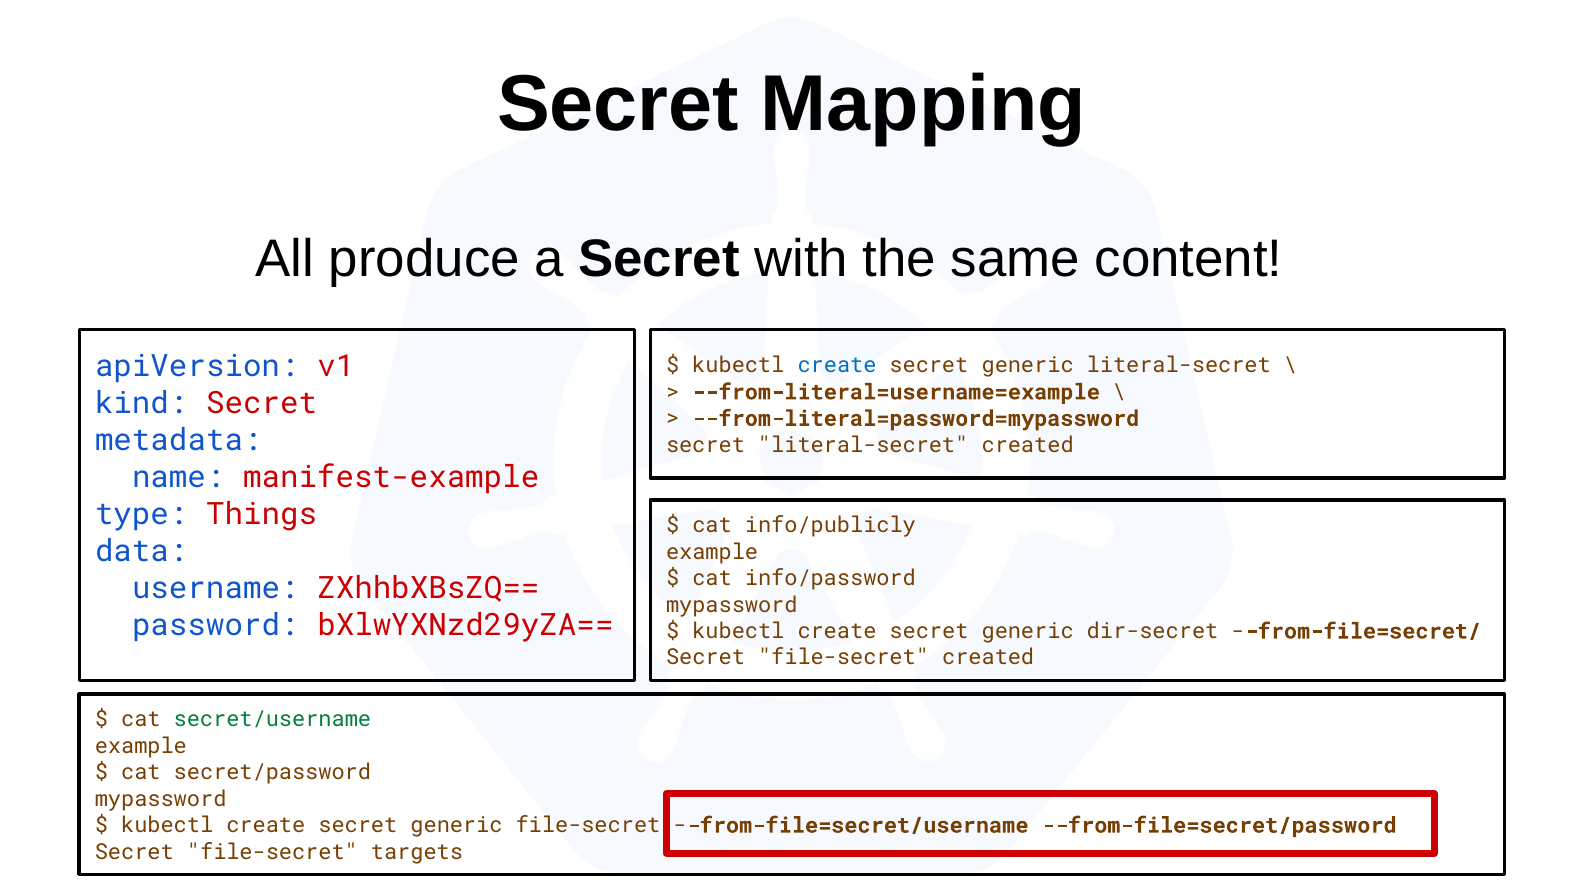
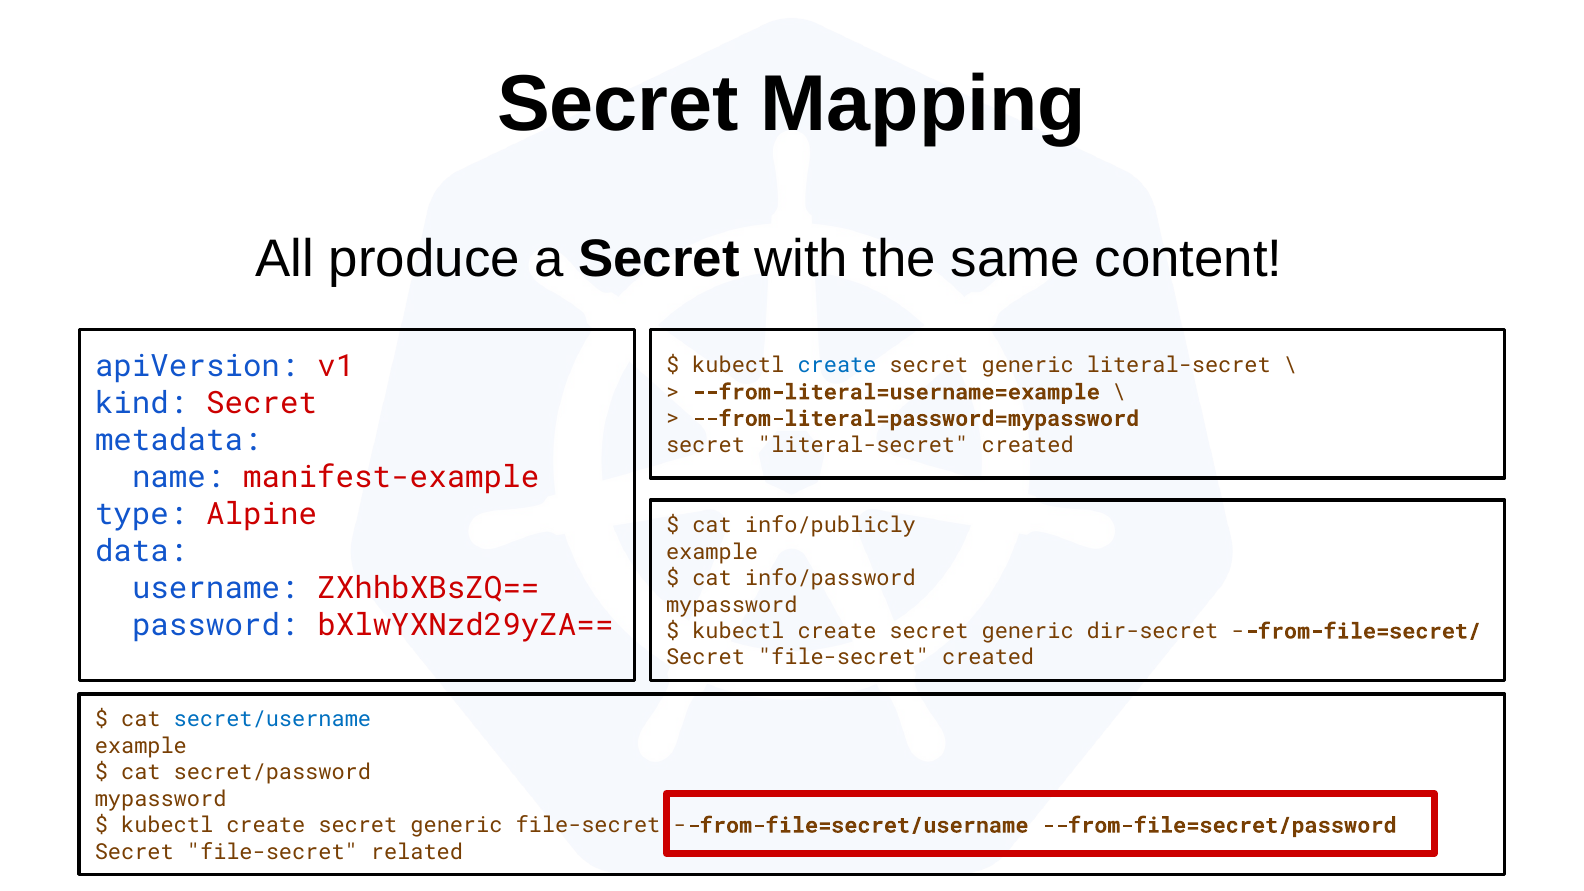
Things: Things -> Alpine (262, 514)
secret/username colour: green -> blue (272, 720)
targets: targets -> related (417, 852)
